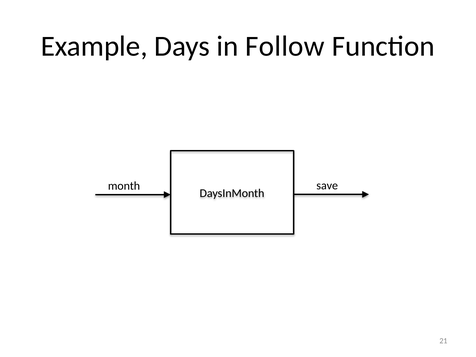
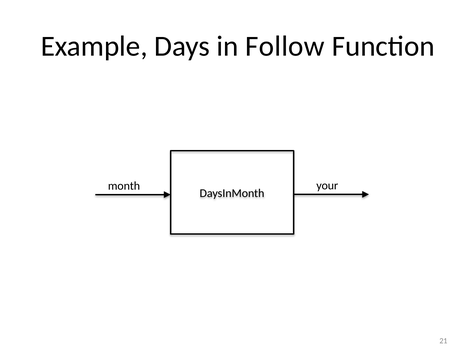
save: save -> your (327, 185)
